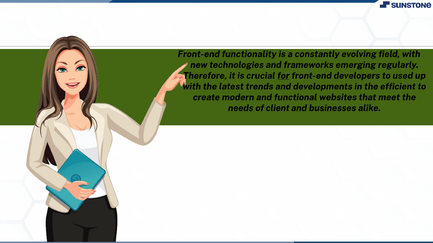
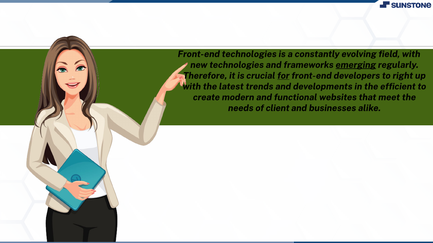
Front-end functionality: functionality -> technologies (249, 54)
emerging underline: none -> present (356, 65)
used: used -> right (403, 76)
